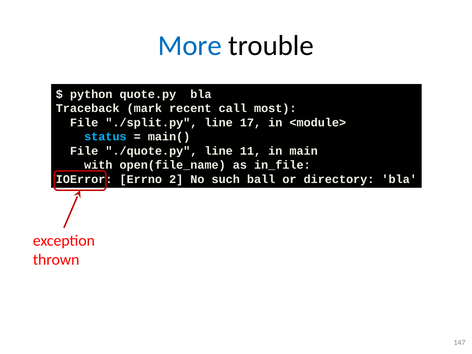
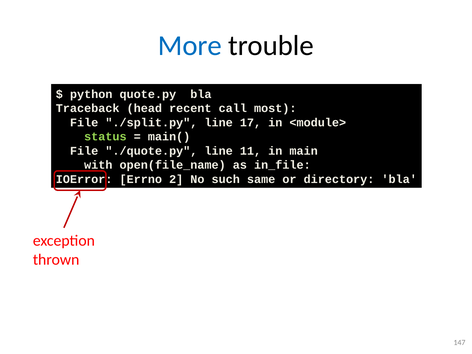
mark: mark -> head (144, 108)
status colour: light blue -> light green (105, 137)
ball: ball -> same (261, 179)
